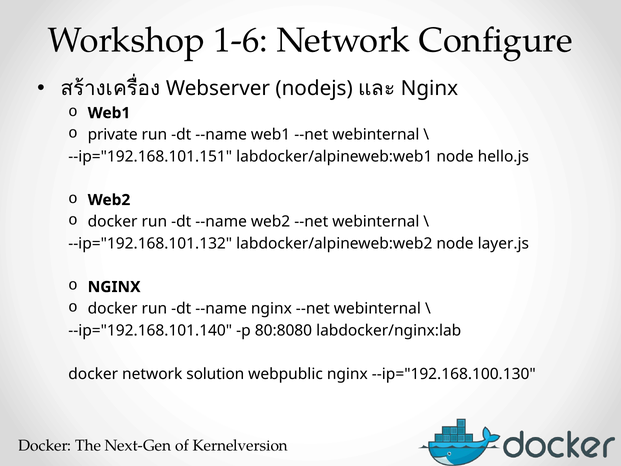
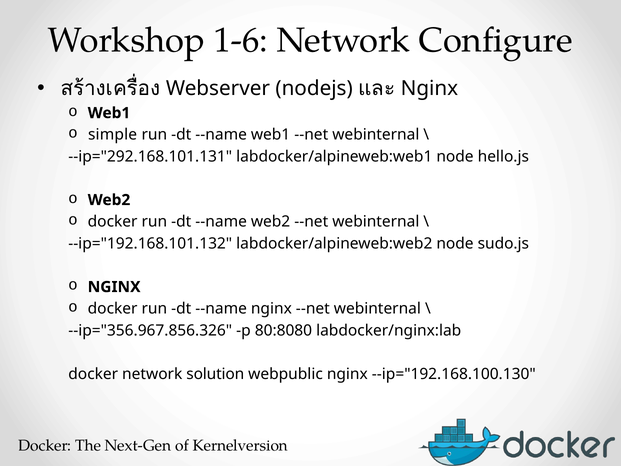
private: private -> simple (113, 135)
--ip="192.168.101.151: --ip="192.168.101.151 -> --ip="292.168.101.131 (150, 156)
layer.js: layer.js -> sudo.js (503, 243)
--ip="192.168.101.140: --ip="192.168.101.140 -> --ip="356.967.856.326 (150, 330)
